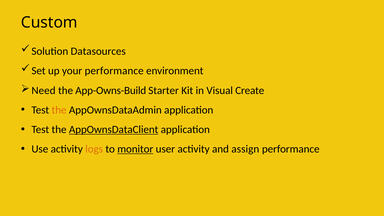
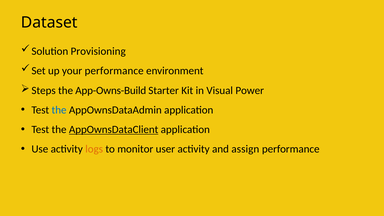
Custom: Custom -> Dataset (49, 23)
Datasources: Datasources -> Provisioning (98, 51)
Need: Need -> Steps (44, 90)
Create: Create -> Power (250, 90)
the colour: orange -> blue (59, 110)
monitor underline: present -> none (135, 149)
